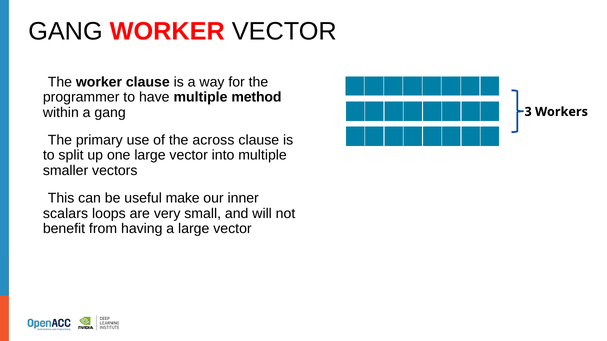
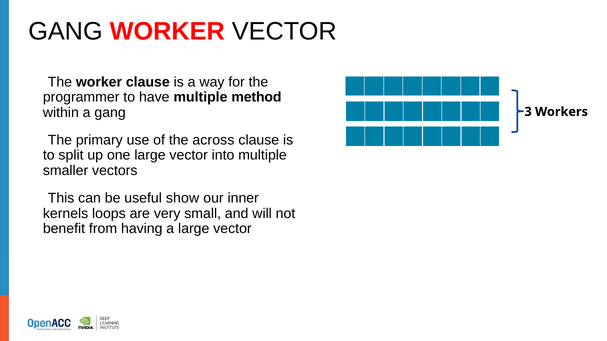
make: make -> show (183, 199)
scalars: scalars -> kernels (66, 214)
